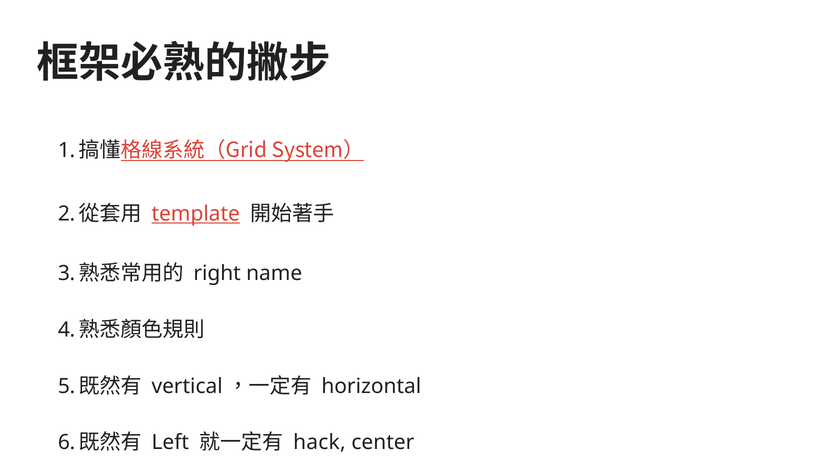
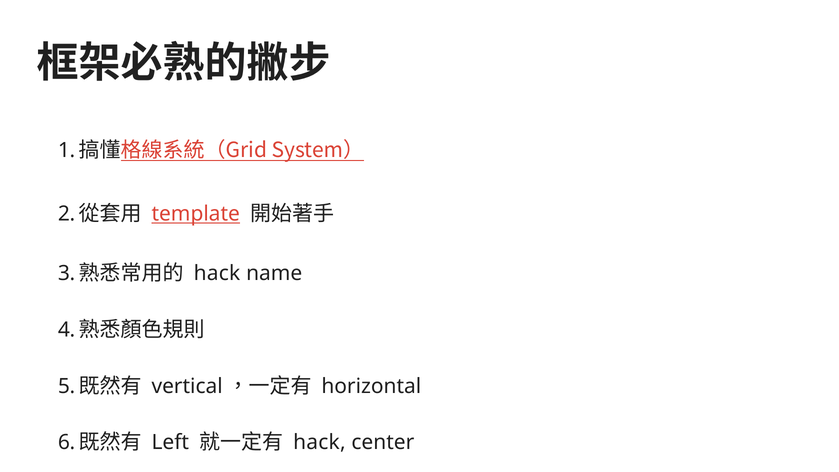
right: right -> hack (217, 273)
